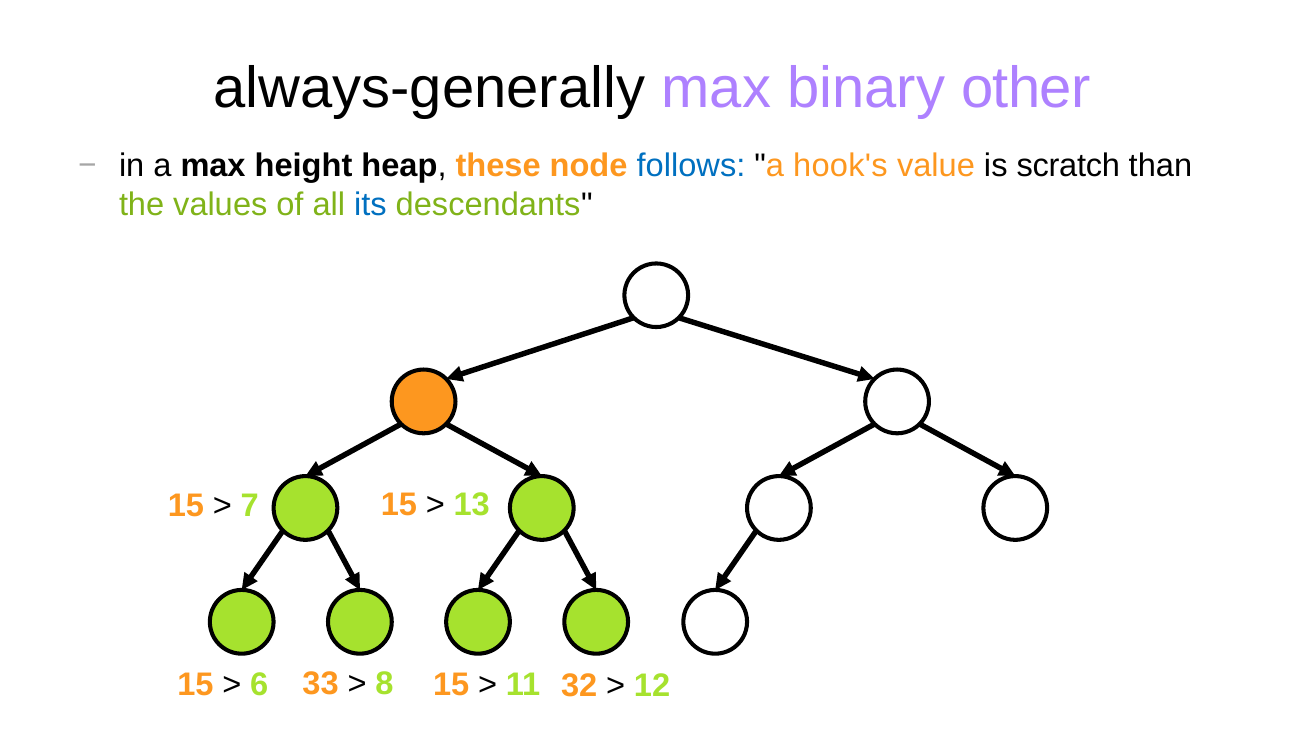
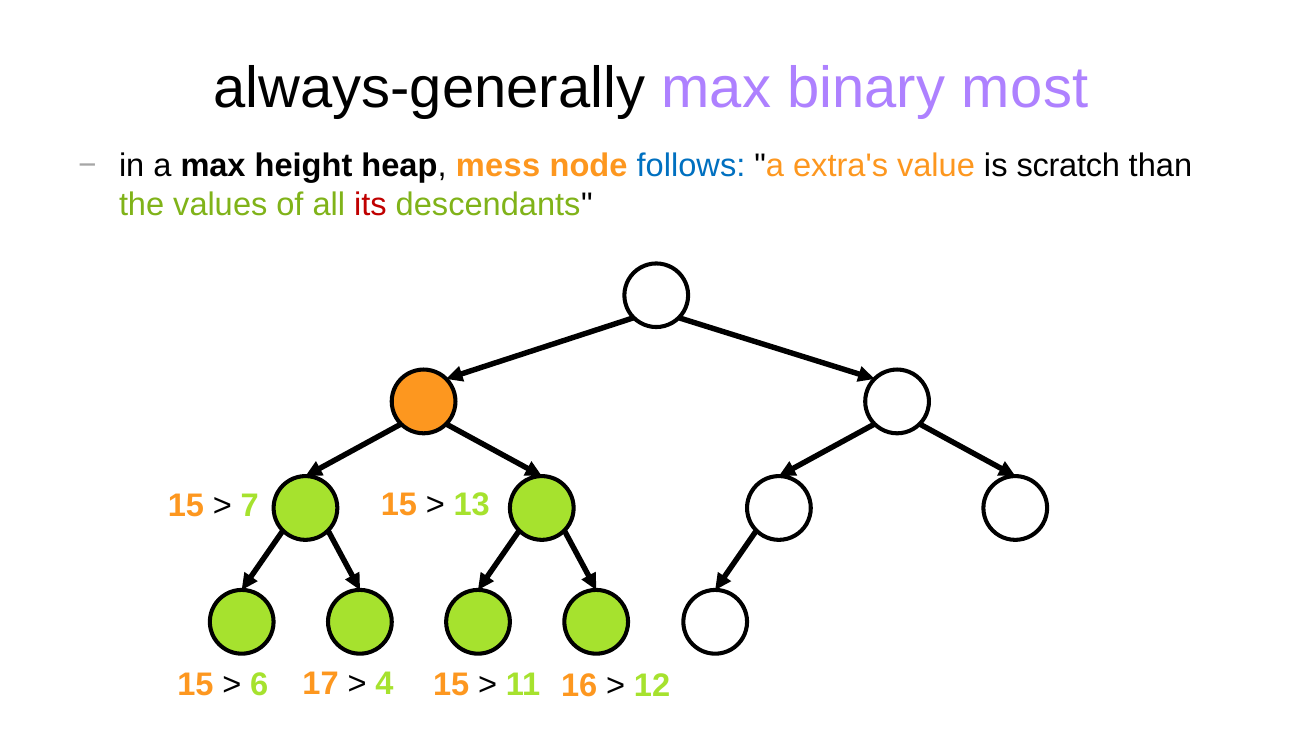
other: other -> most (1025, 88)
these: these -> mess (498, 166)
hook's: hook's -> extra's (841, 166)
its colour: blue -> red (370, 205)
33: 33 -> 17 (321, 683)
8: 8 -> 4 (384, 683)
32: 32 -> 16 (579, 685)
